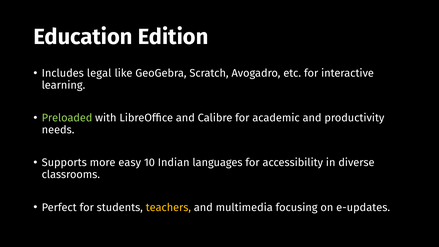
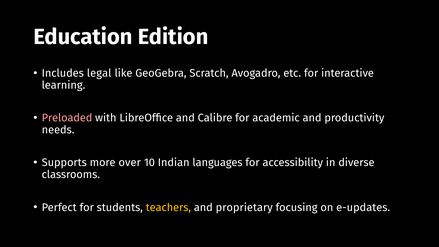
Preloaded colour: light green -> pink (67, 118)
easy: easy -> over (130, 163)
multimedia: multimedia -> proprietary (244, 207)
